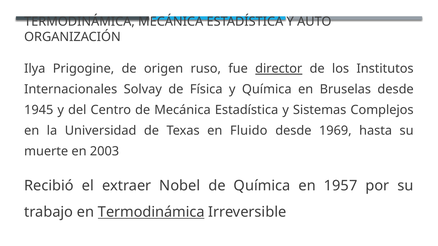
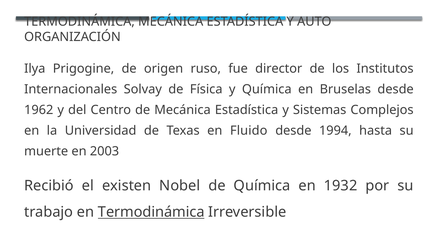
director underline: present -> none (279, 69)
1945: 1945 -> 1962 (39, 110)
1969: 1969 -> 1994 (335, 131)
extraer: extraer -> existen (127, 186)
1957: 1957 -> 1932 (341, 186)
